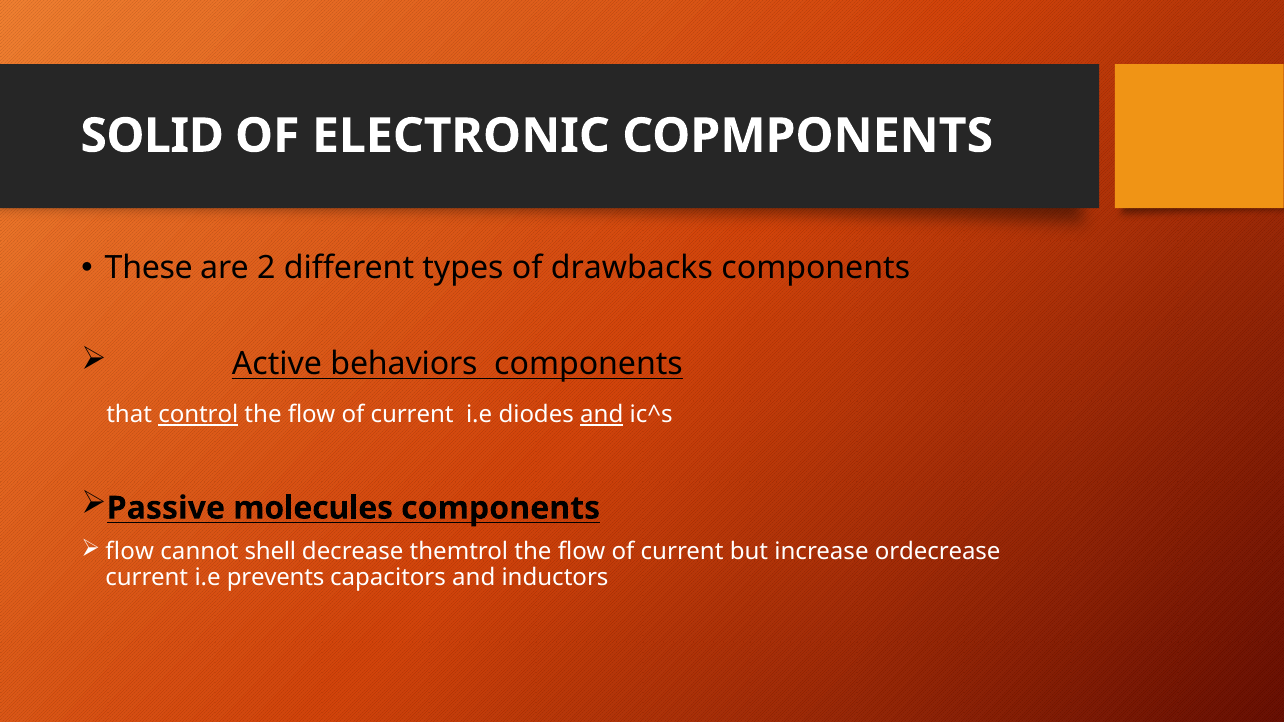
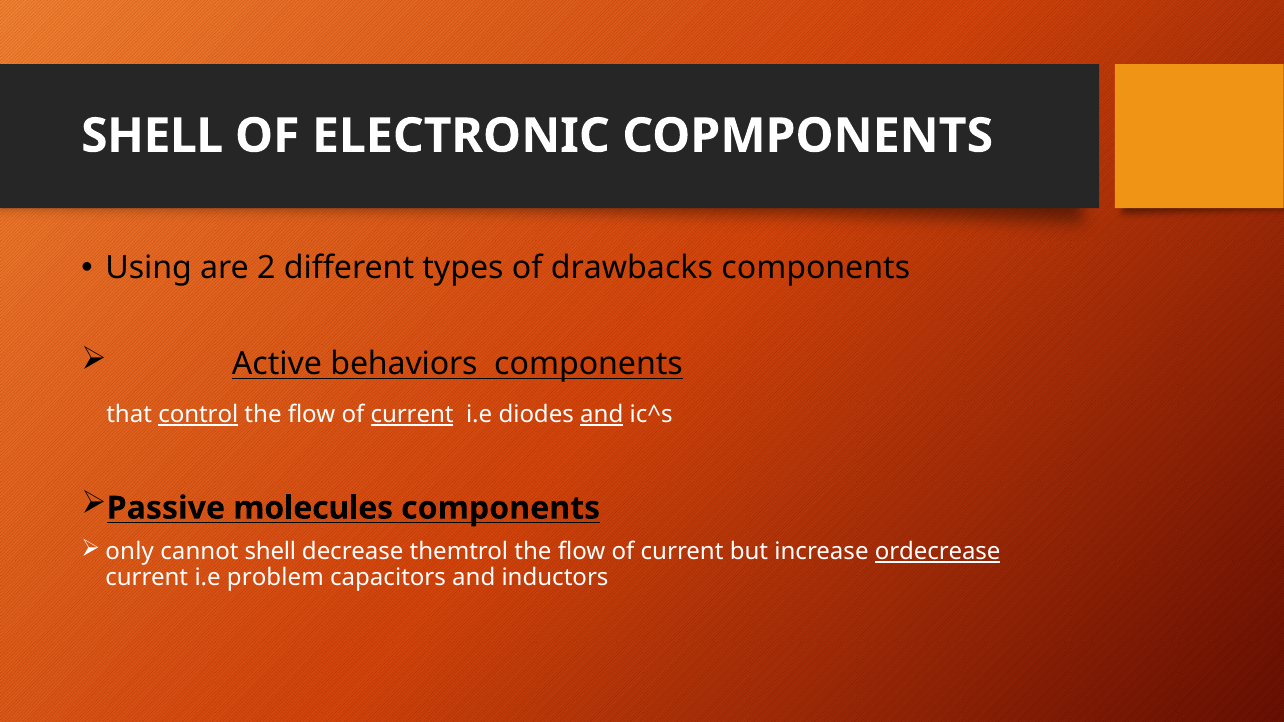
SOLID: SOLID -> SHELL (152, 136)
These: These -> Using (149, 268)
current underline: none -> present (412, 415)
flow: flow -> only (130, 552)
ordecrease underline: none -> present (938, 552)
prevents: prevents -> problem (275, 578)
